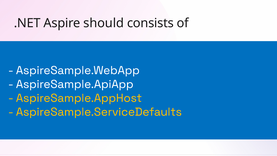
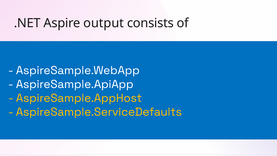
should: should -> output (104, 23)
